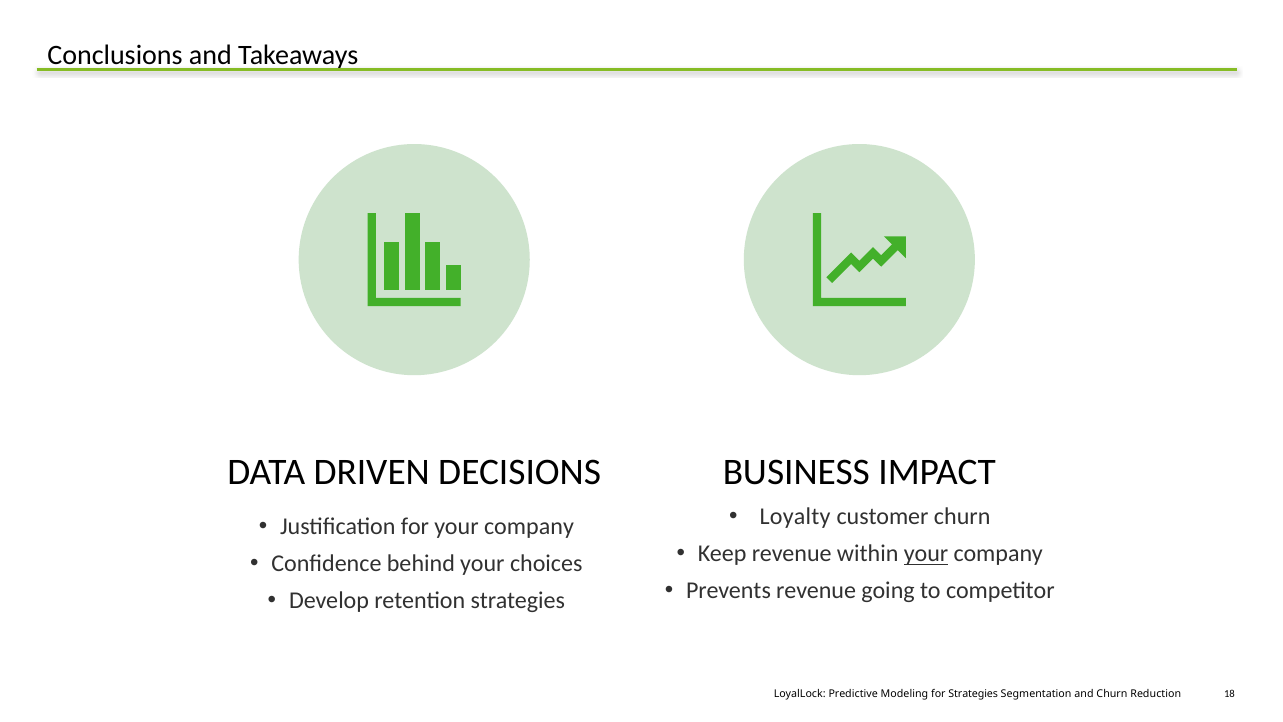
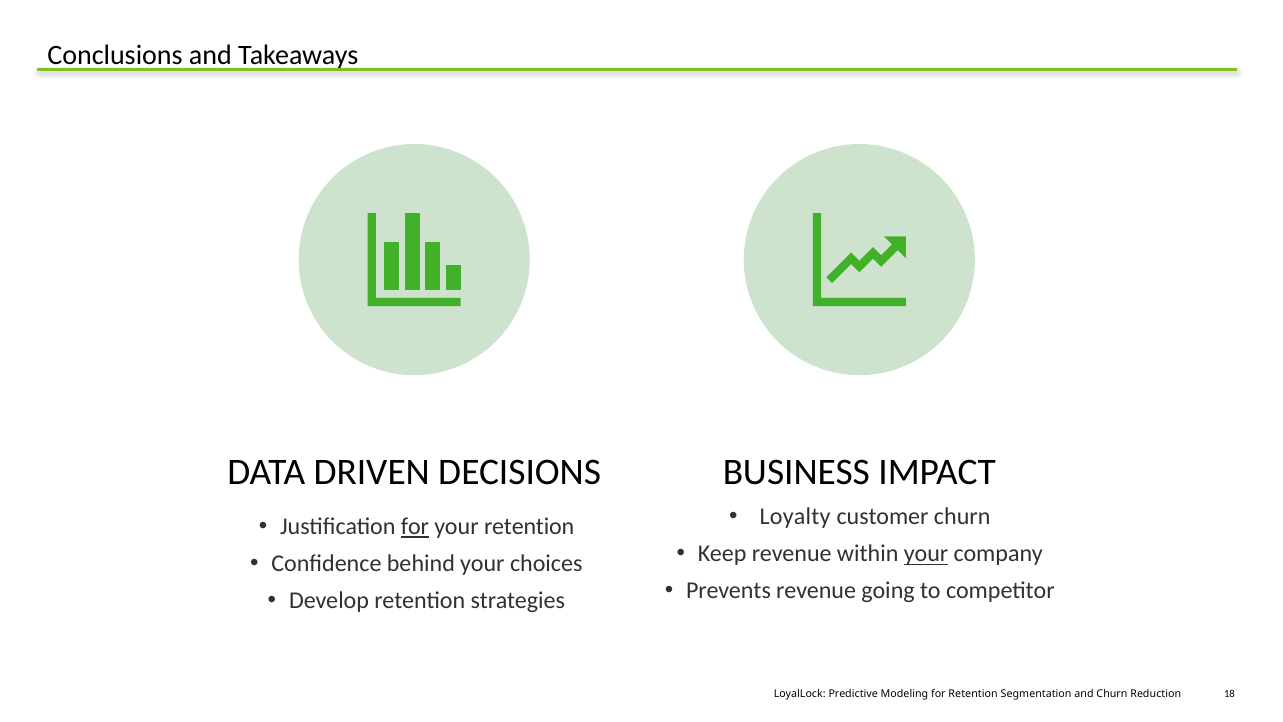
for underline: none -> present (415, 526)
company: company -> retention (529, 526)
for Strategies: Strategies -> Retention (973, 693)
